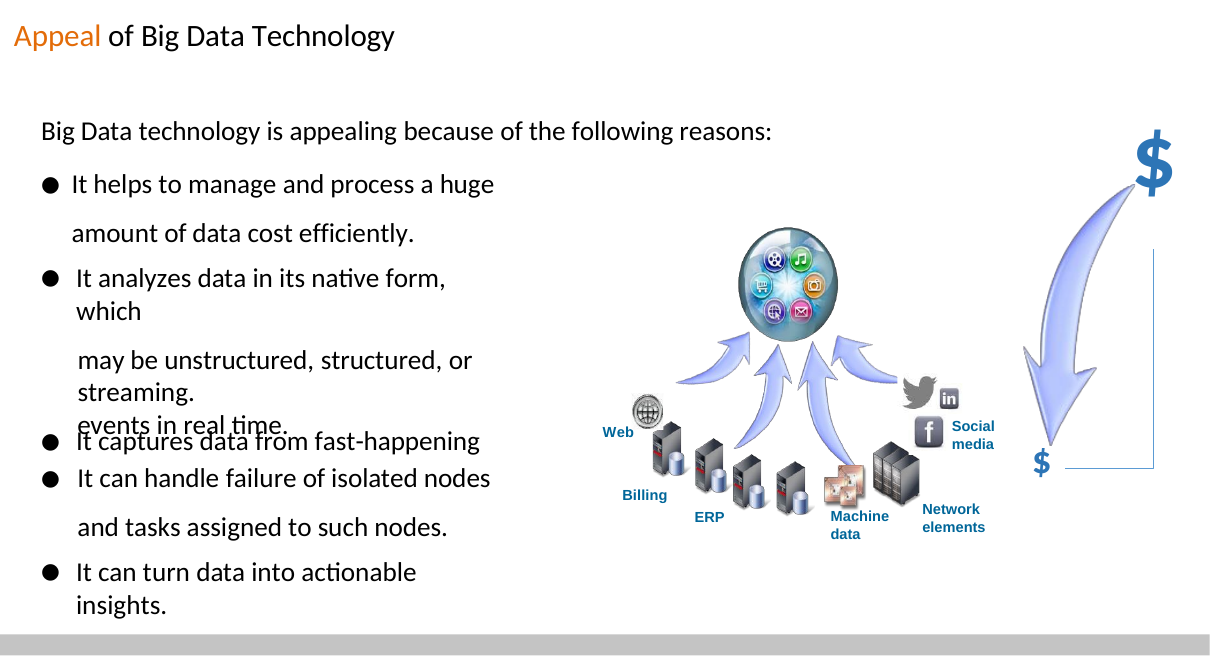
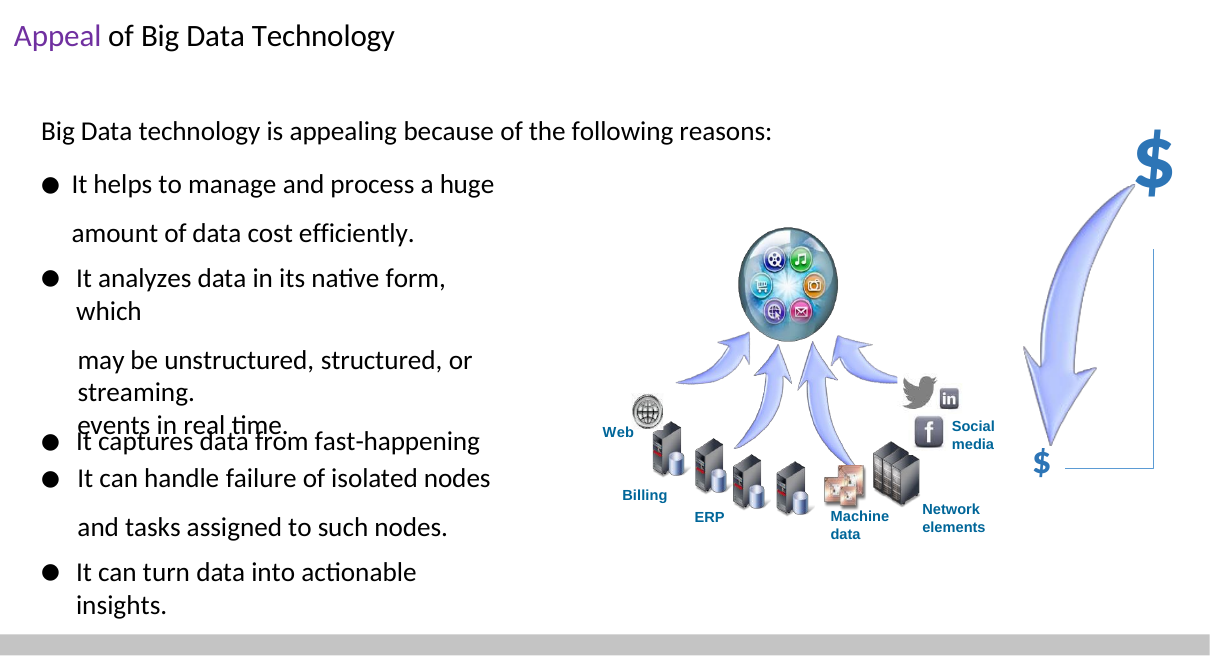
Appeal colour: orange -> purple (58, 36)
